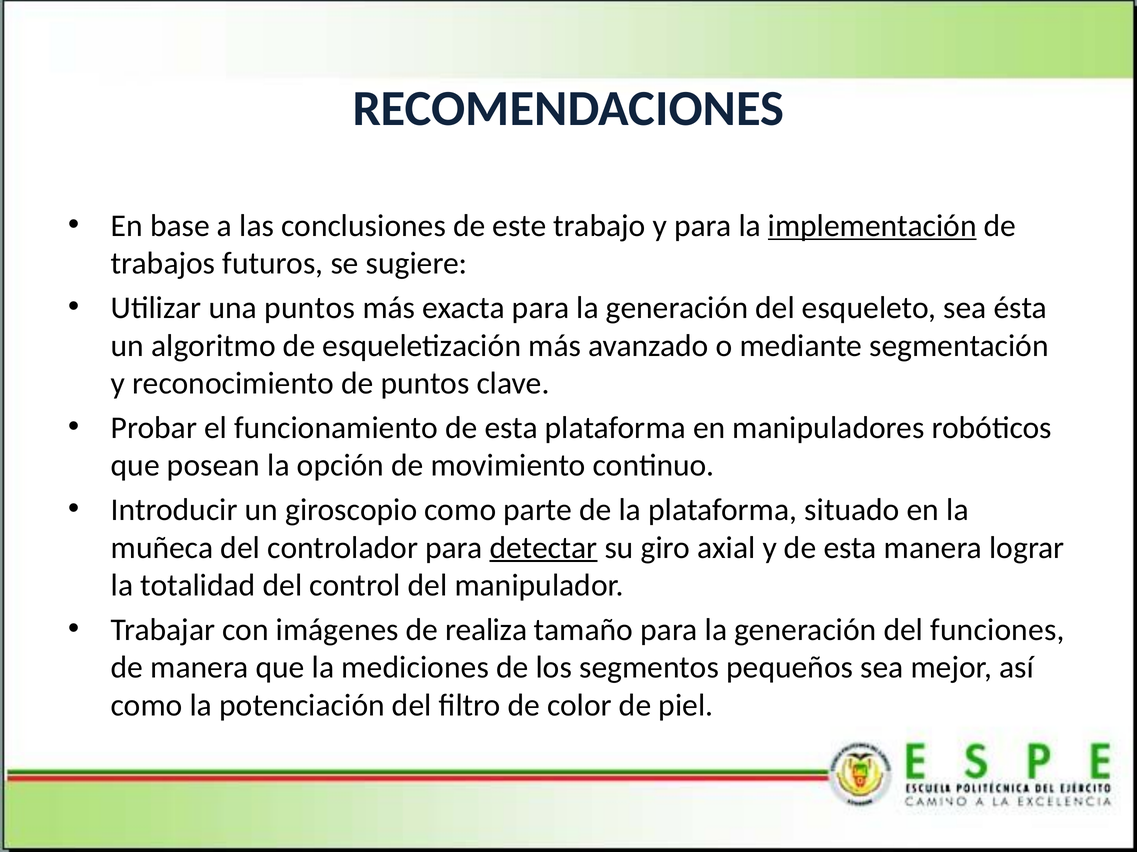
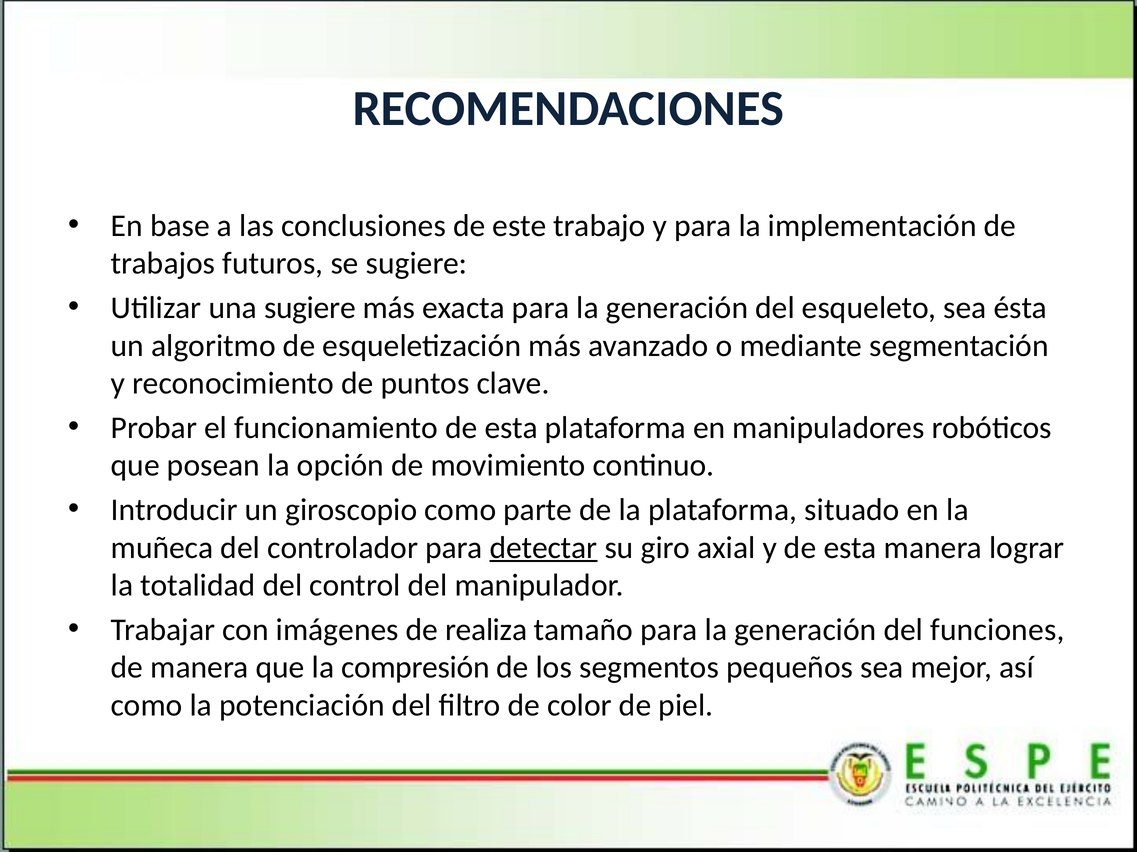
implementación underline: present -> none (872, 226)
una puntos: puntos -> sugiere (310, 308)
mediciones: mediciones -> compresión (415, 668)
